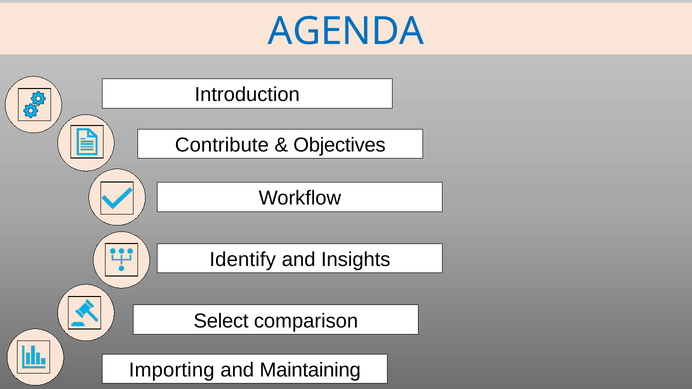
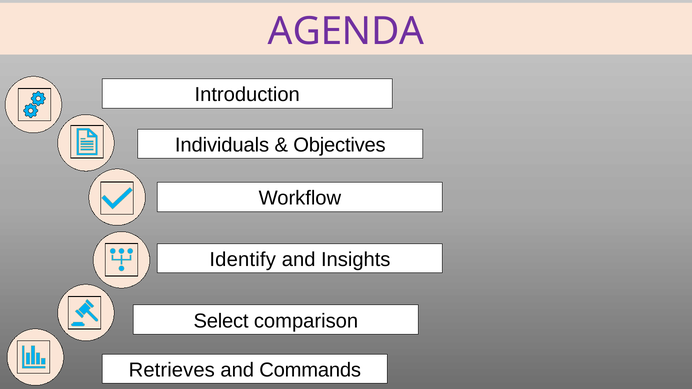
AGENDA colour: blue -> purple (346, 31)
Contribute: Contribute -> Individuals (222, 145)
Importing: Importing -> Retrieves (172, 370)
Maintaining: Maintaining -> Commands (310, 370)
